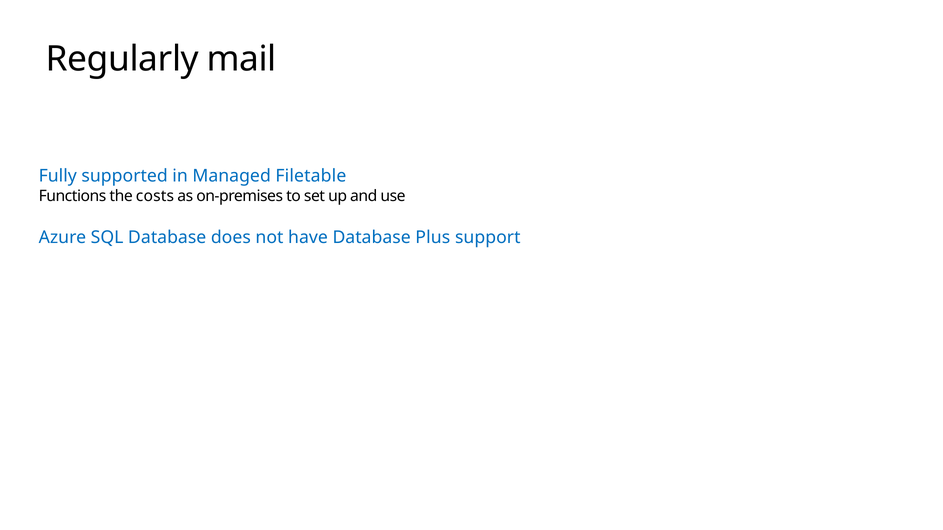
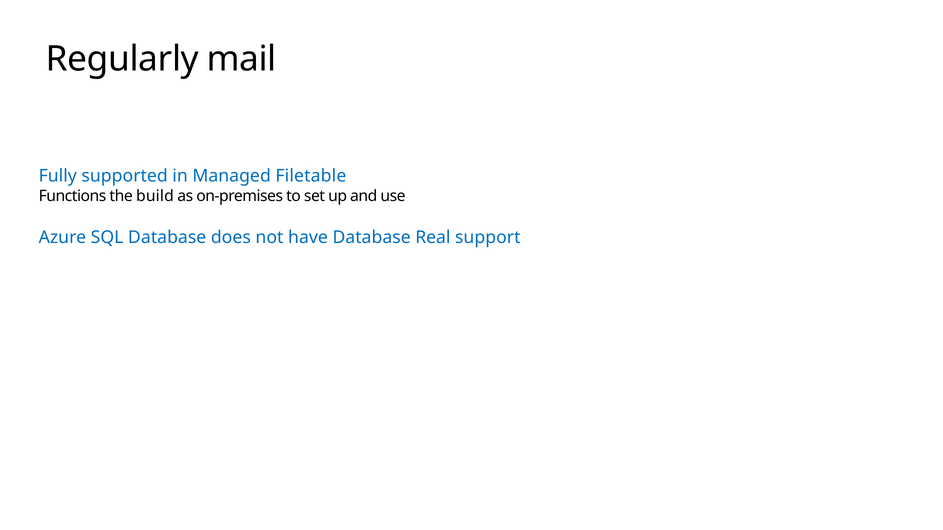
costs: costs -> build (155, 196)
Plus: Plus -> Real (433, 238)
